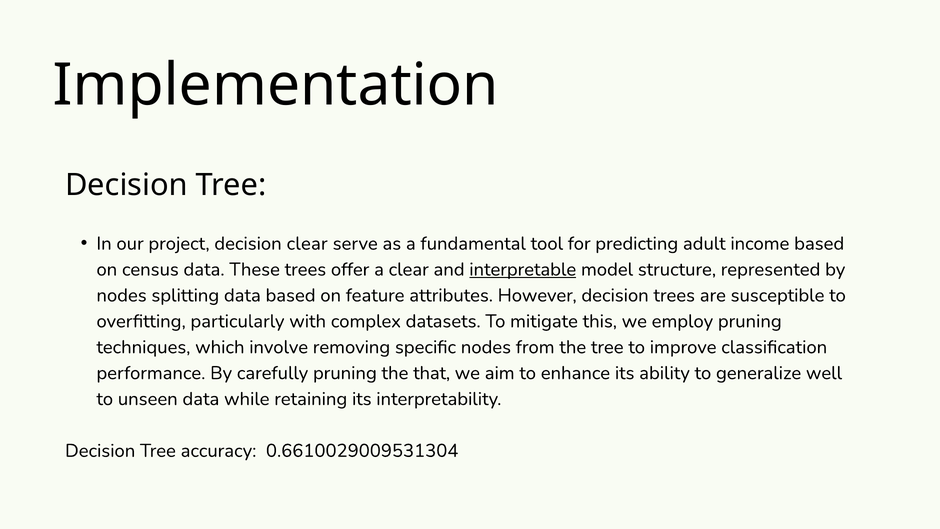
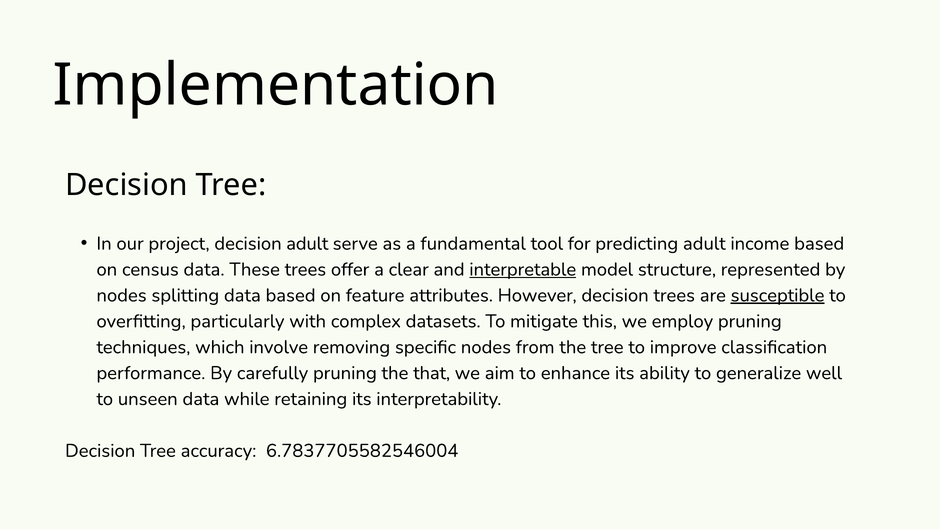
decision clear: clear -> adult (307, 243)
susceptible underline: none -> present (778, 295)
0.6610029009531304: 0.6610029009531304 -> 6.7837705582546004 (362, 451)
